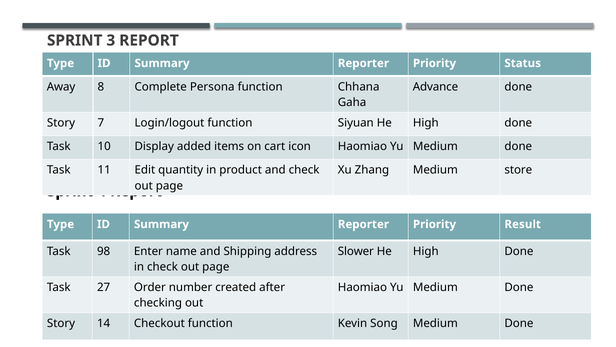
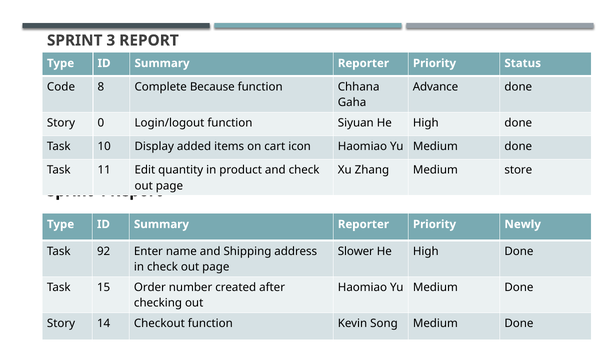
Away: Away -> Code (61, 87)
Persona: Persona -> Because (212, 87)
7: 7 -> 0 (101, 123)
Result: Result -> Newly (523, 224)
98: 98 -> 92 (104, 251)
27: 27 -> 15 (104, 287)
